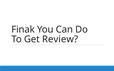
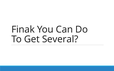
Review: Review -> Several (60, 39)
